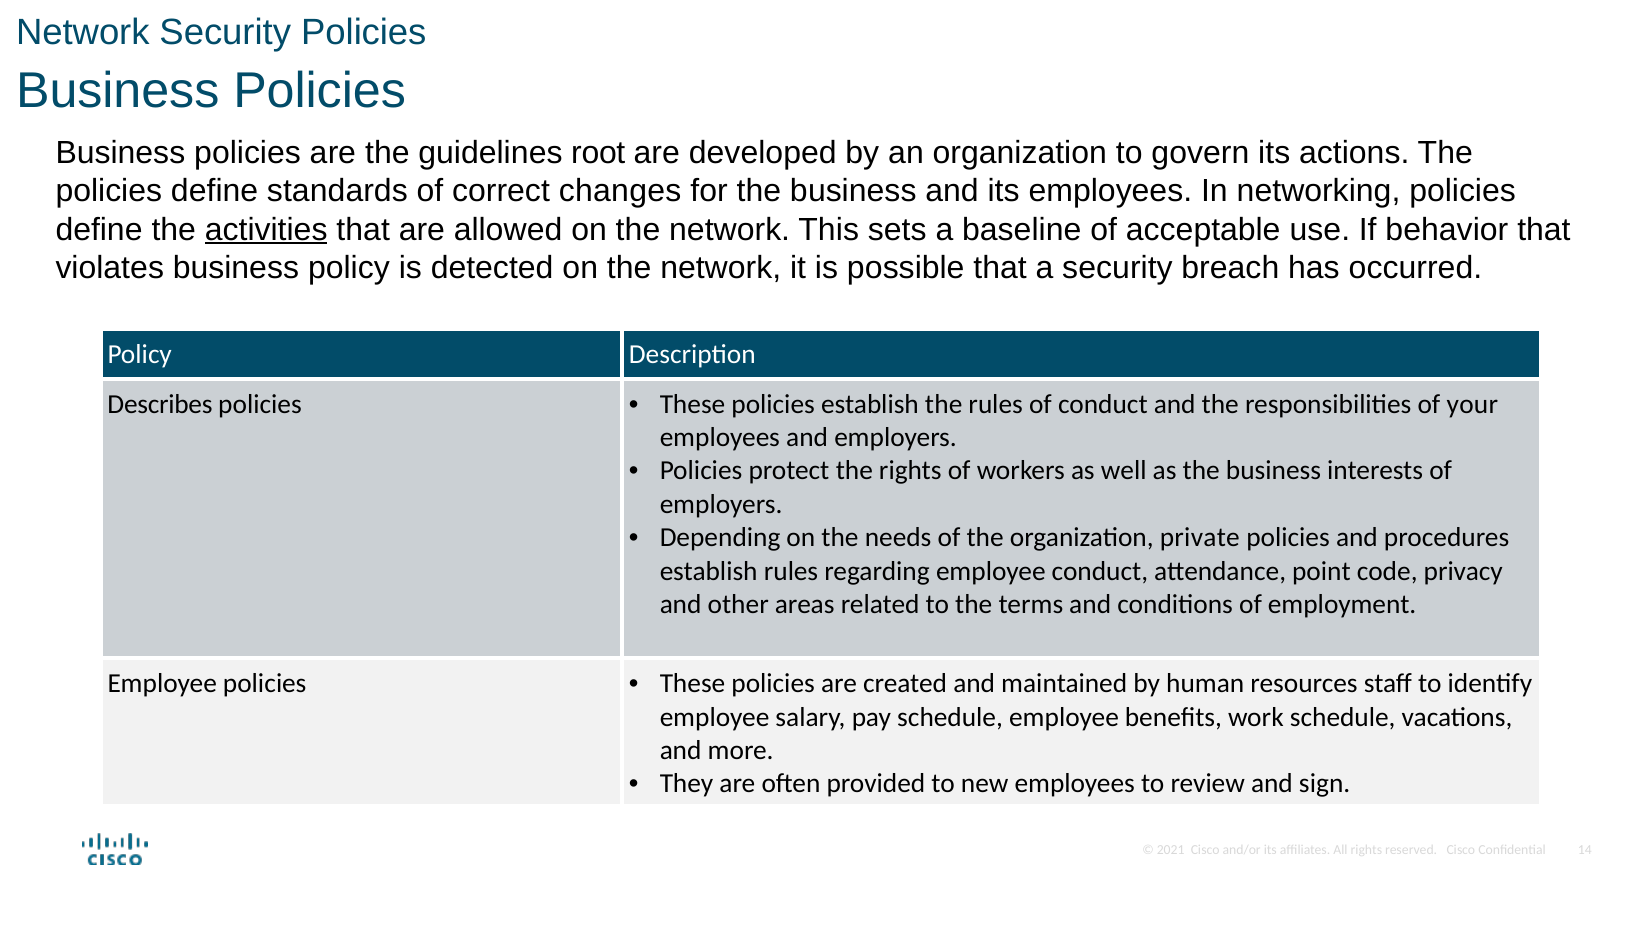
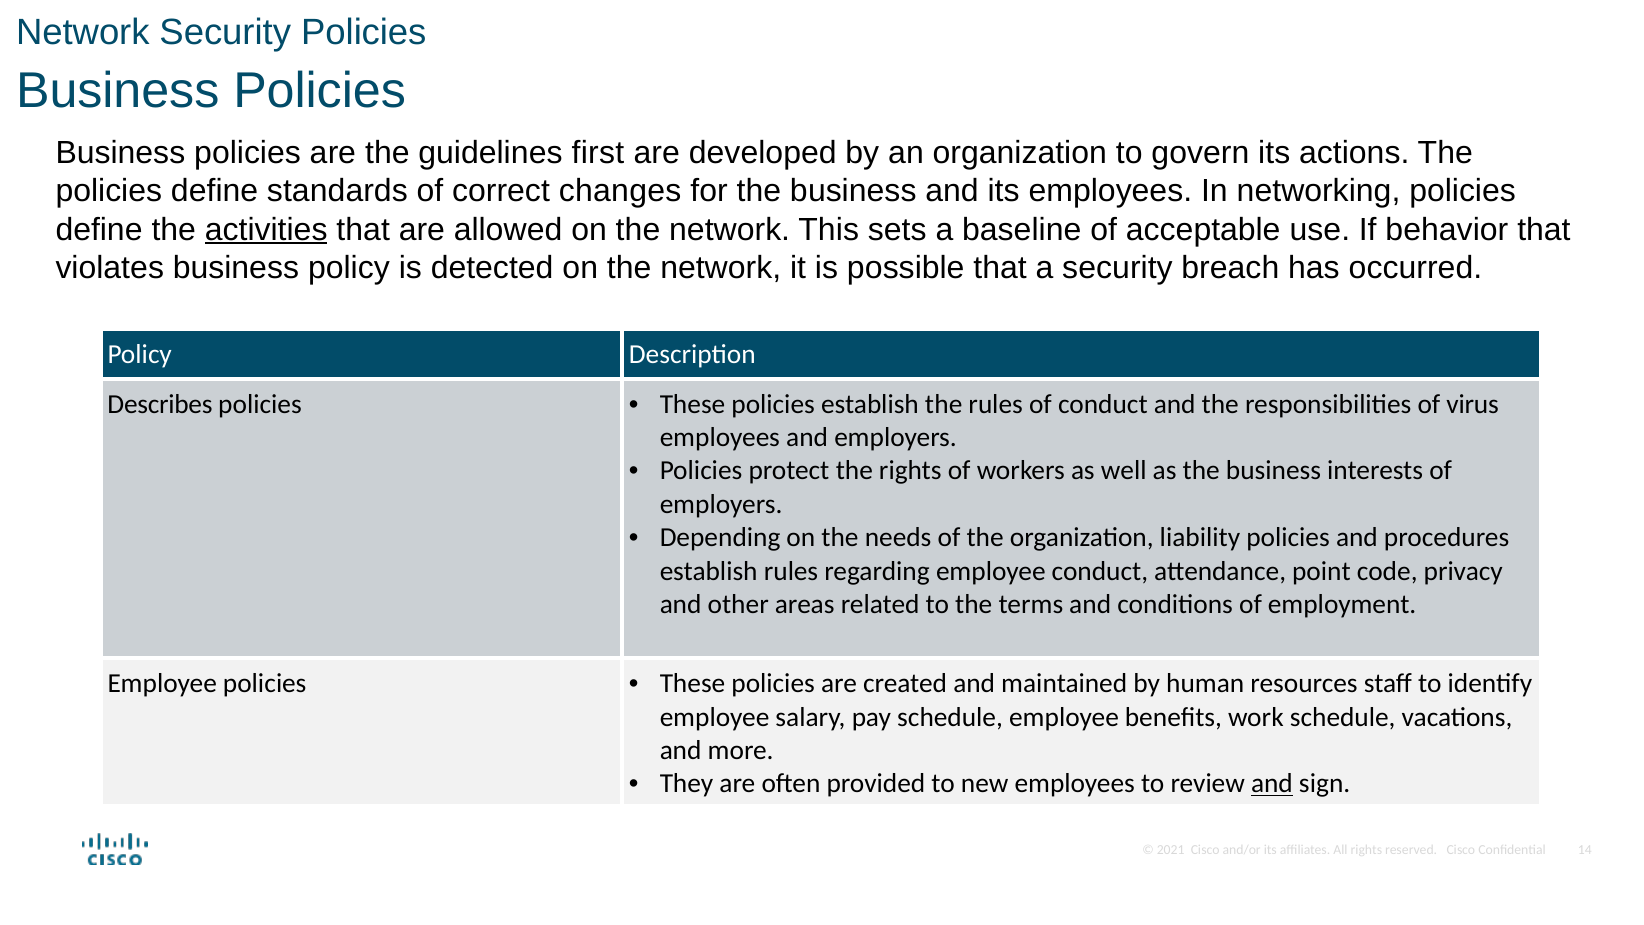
root: root -> first (598, 153)
your: your -> virus (1473, 404)
private: private -> liability (1200, 537)
and underline: none -> present (1272, 784)
